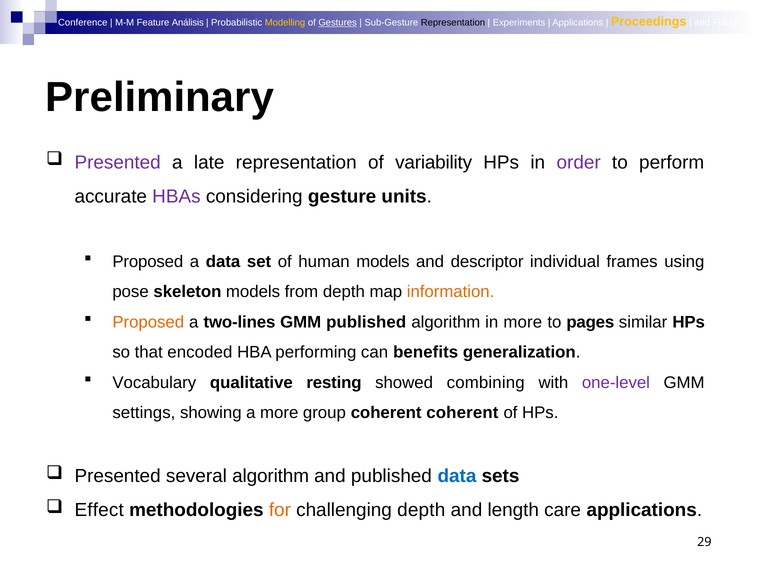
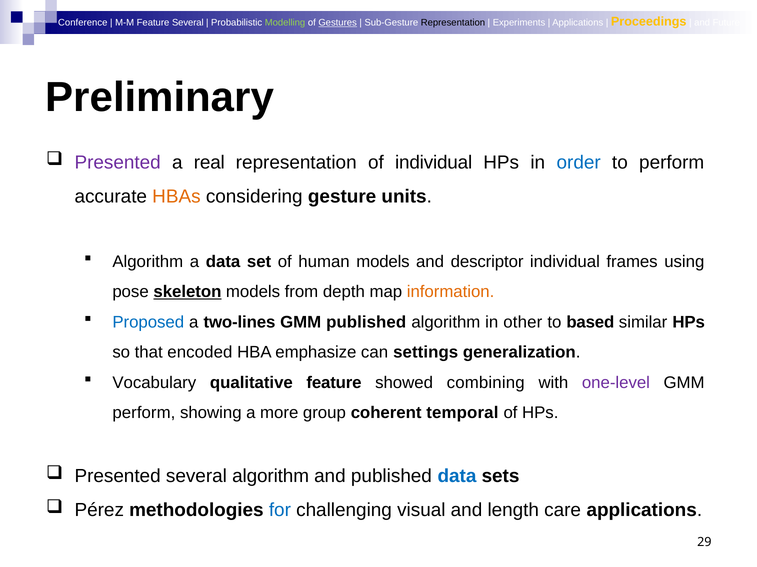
Feature Análisis: Análisis -> Several (188, 23)
Modelling colour: yellow -> light green (285, 23)
late: late -> real (209, 163)
of variability: variability -> individual (434, 163)
order colour: purple -> blue (579, 163)
HBAs colour: purple -> orange (176, 197)
Proposed: Proposed -> Algorithm (148, 262)
skeleton underline: none -> present (187, 292)
Proposed colour: orange -> blue (148, 323)
in more: more -> other (523, 323)
pages: pages -> based (590, 323)
performing: performing -> emphasize (316, 353)
benefits: benefits -> settings (426, 353)
qualitative resting: resting -> feature (334, 383)
settings: settings -> perform (144, 413)
coherent coherent: coherent -> temporal (462, 413)
Effect: Effect -> Pérez (99, 511)
for colour: orange -> blue (280, 511)
challenging depth: depth -> visual (421, 511)
